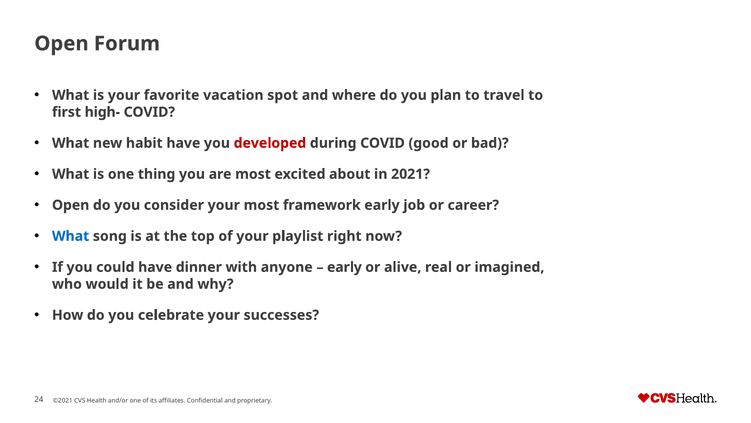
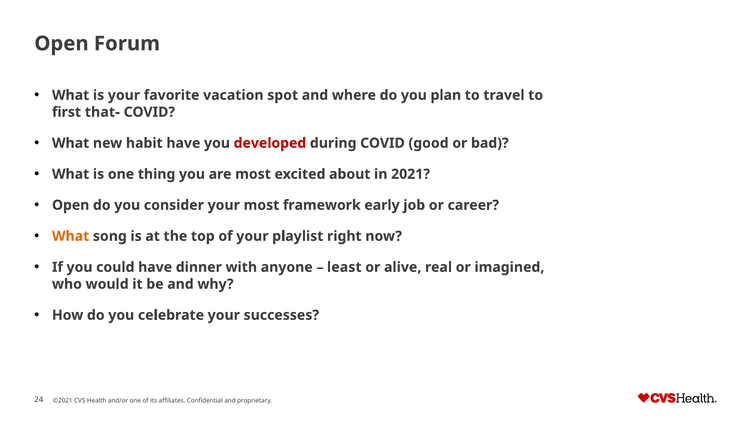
high-: high- -> that- (102, 112)
What colour: blue -> orange (71, 236)
early: early -> least (344, 267)
